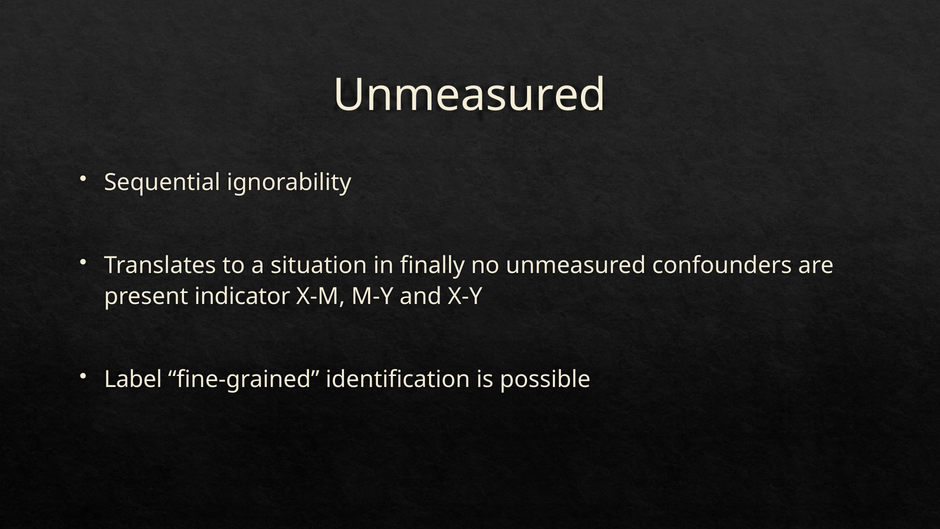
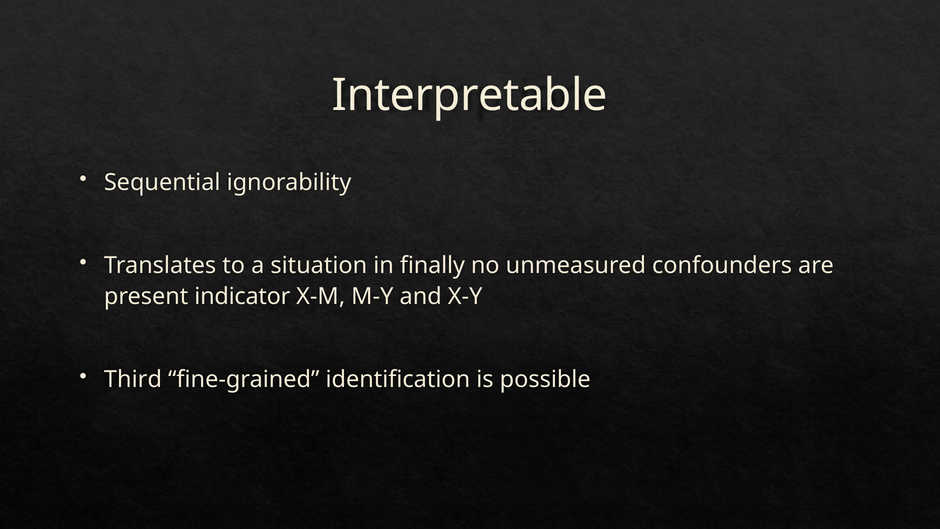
Unmeasured: Unmeasured -> Interpretable (470, 95)
Label: Label -> Third (133, 379)
